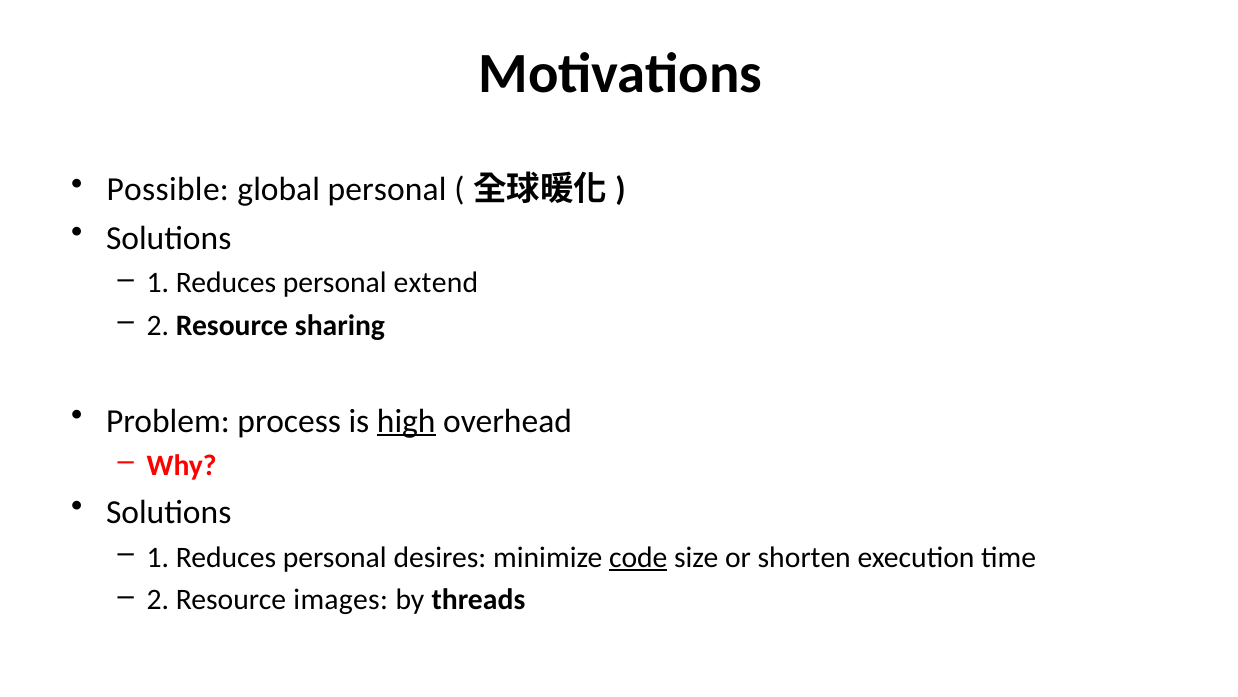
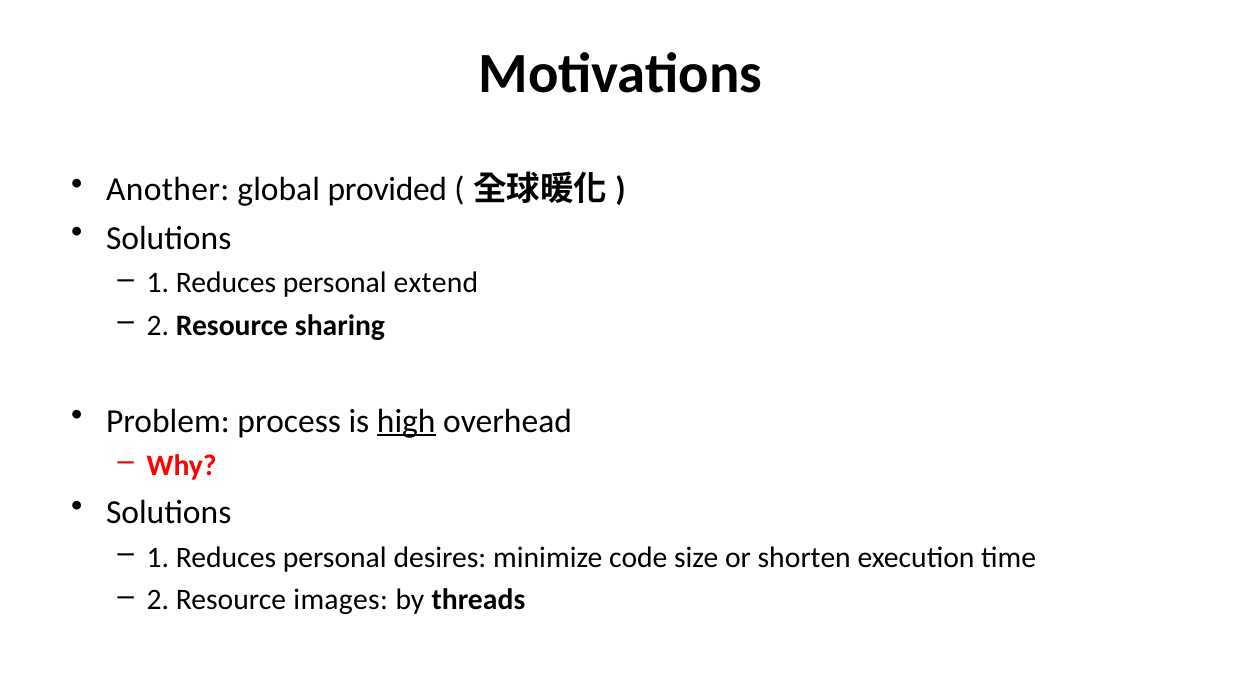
Possible: Possible -> Another (168, 190)
global personal: personal -> provided (387, 190)
code underline: present -> none (638, 557)
